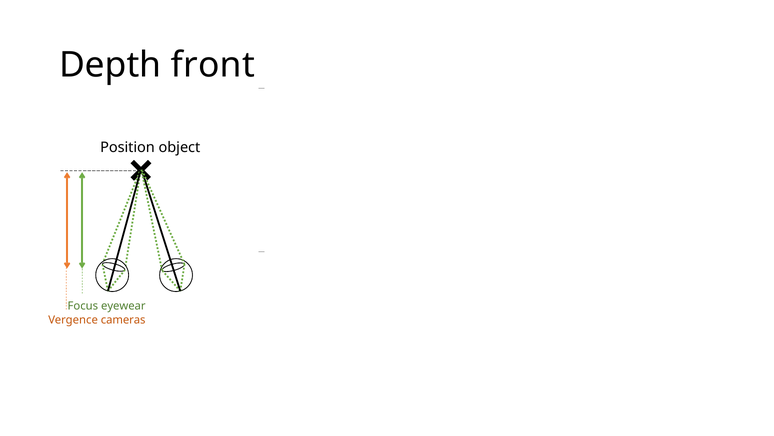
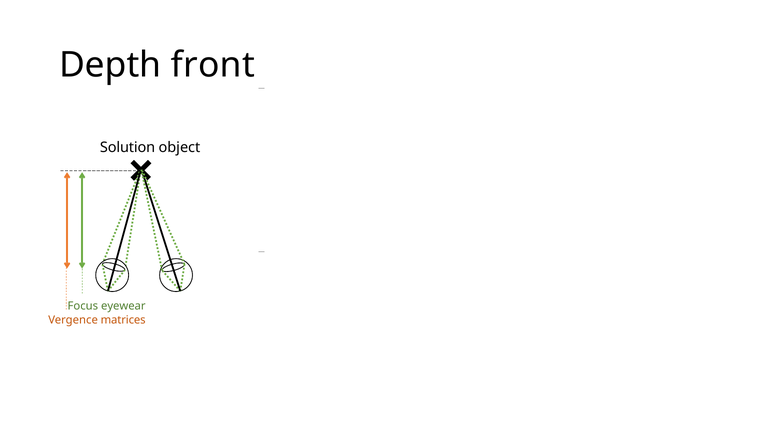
Position: Position -> Solution (128, 147)
cameras: cameras -> matrices (123, 320)
